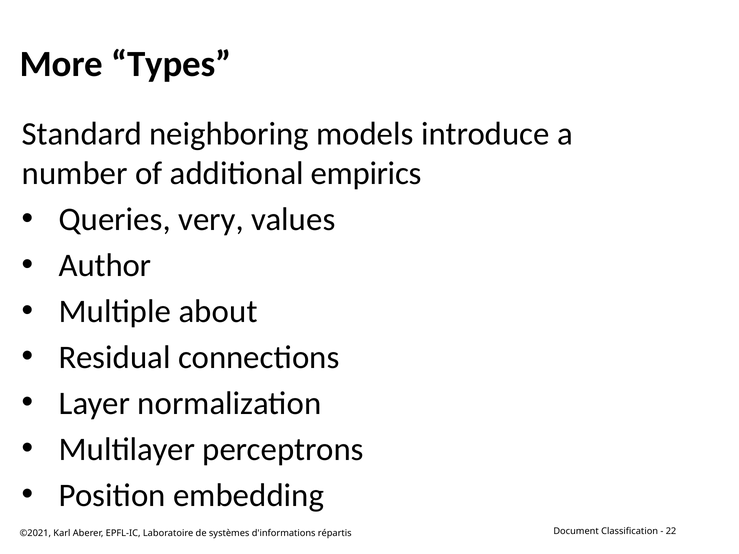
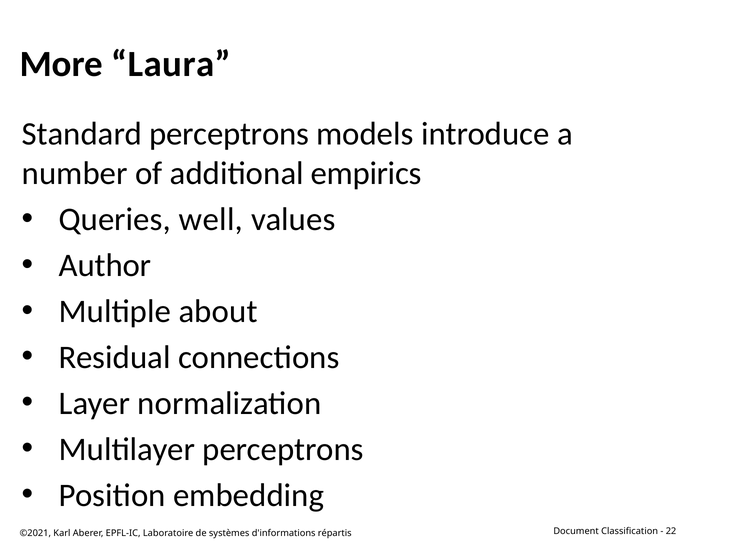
Types: Types -> Laura (171, 64)
Standard neighboring: neighboring -> perceptrons (229, 134)
very: very -> well (211, 220)
